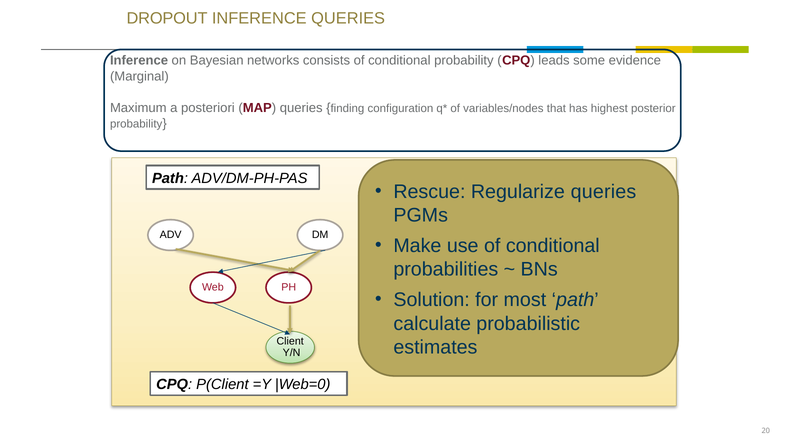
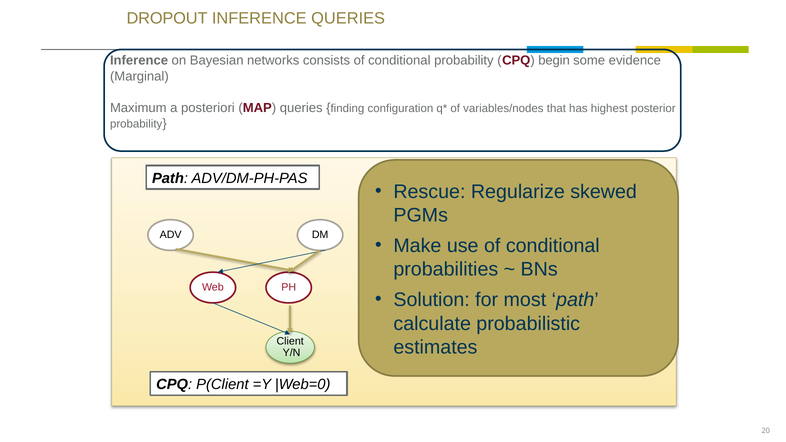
leads: leads -> begin (554, 61)
Regularize queries: queries -> skewed (604, 192)
